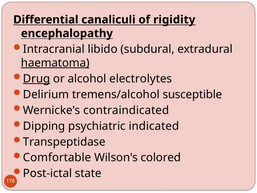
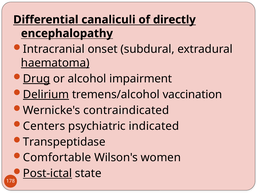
rigidity: rigidity -> directly (174, 20)
libido: libido -> onset (103, 49)
electrolytes: electrolytes -> impairment (141, 79)
Delirium underline: none -> present (46, 94)
susceptible: susceptible -> vaccination (192, 94)
Dipping: Dipping -> Centers (44, 126)
colored: colored -> women (161, 157)
Post-ictal underline: none -> present (47, 173)
